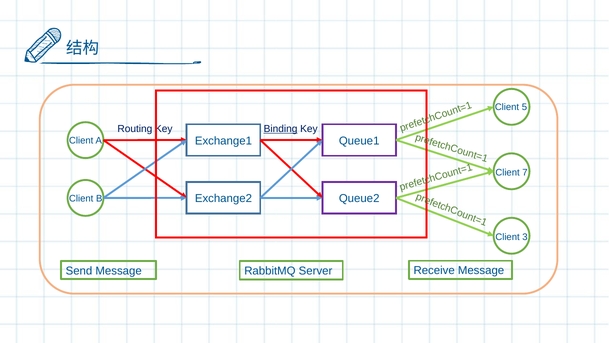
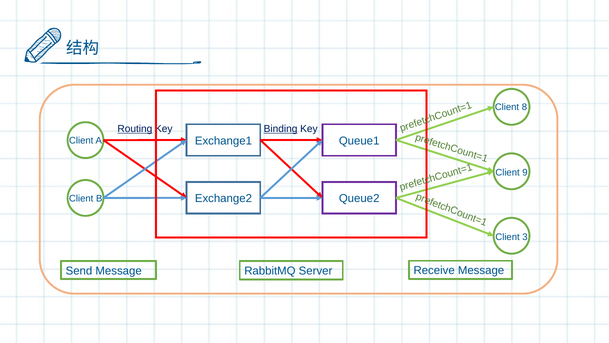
5: 5 -> 8 (524, 107)
Routing underline: none -> present (135, 129)
7: 7 -> 9 (525, 173)
